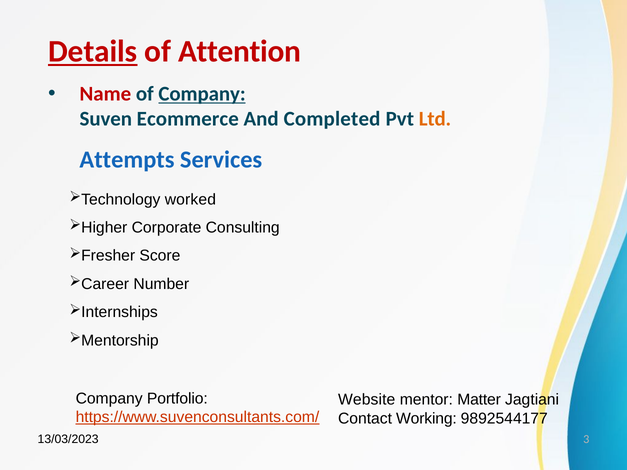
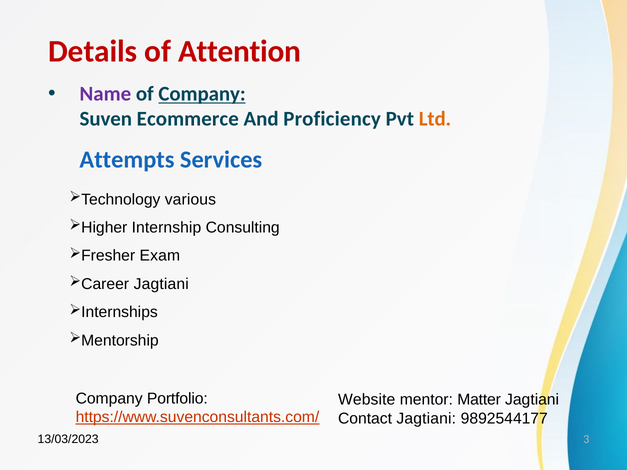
Details underline: present -> none (93, 52)
Name colour: red -> purple (105, 94)
Completed: Completed -> Proficiency (332, 119)
worked: worked -> various (190, 199)
Corporate: Corporate -> Internship (166, 228)
Score: Score -> Exam (160, 256)
Number: Number -> Jagtiani (161, 284)
Contact Working: Working -> Jagtiani (426, 419)
